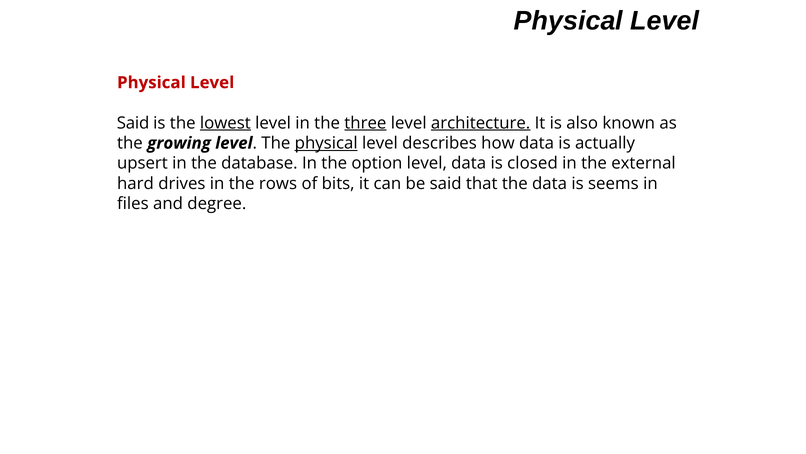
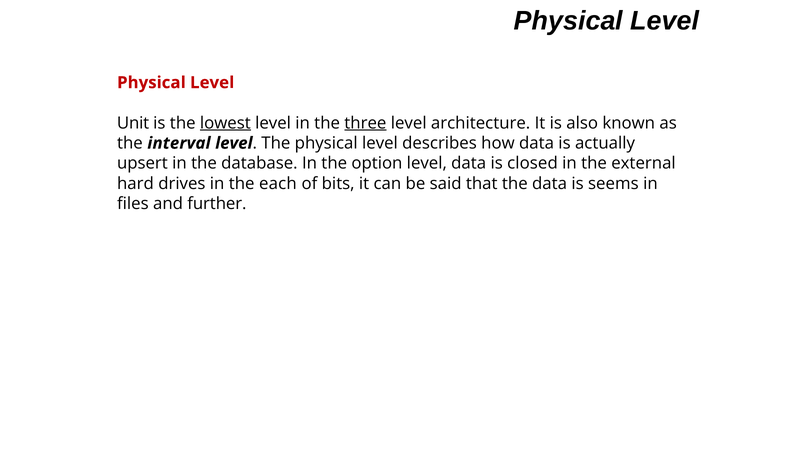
Said: Said -> Unit (133, 123)
architecture underline: present -> none (481, 123)
growing: growing -> interval (179, 143)
physical underline: present -> none (326, 143)
rows: rows -> each (278, 183)
degree: degree -> further (217, 203)
